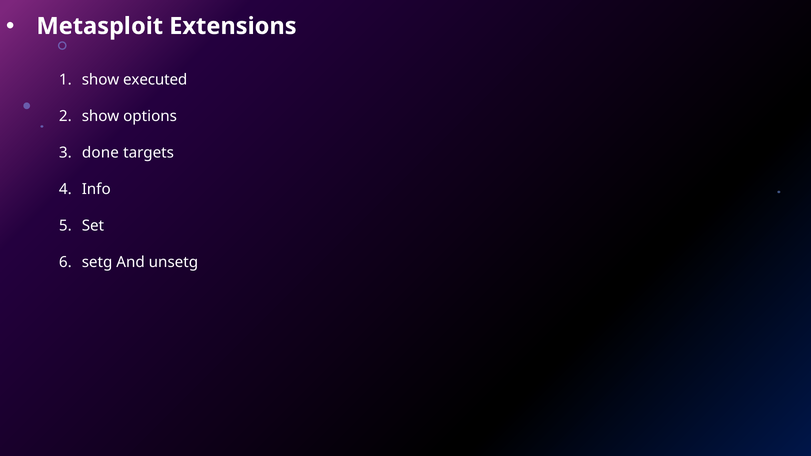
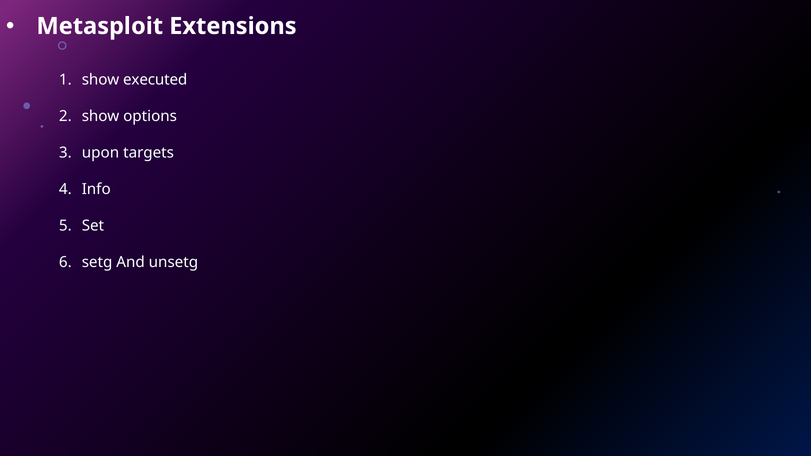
done: done -> upon (100, 153)
